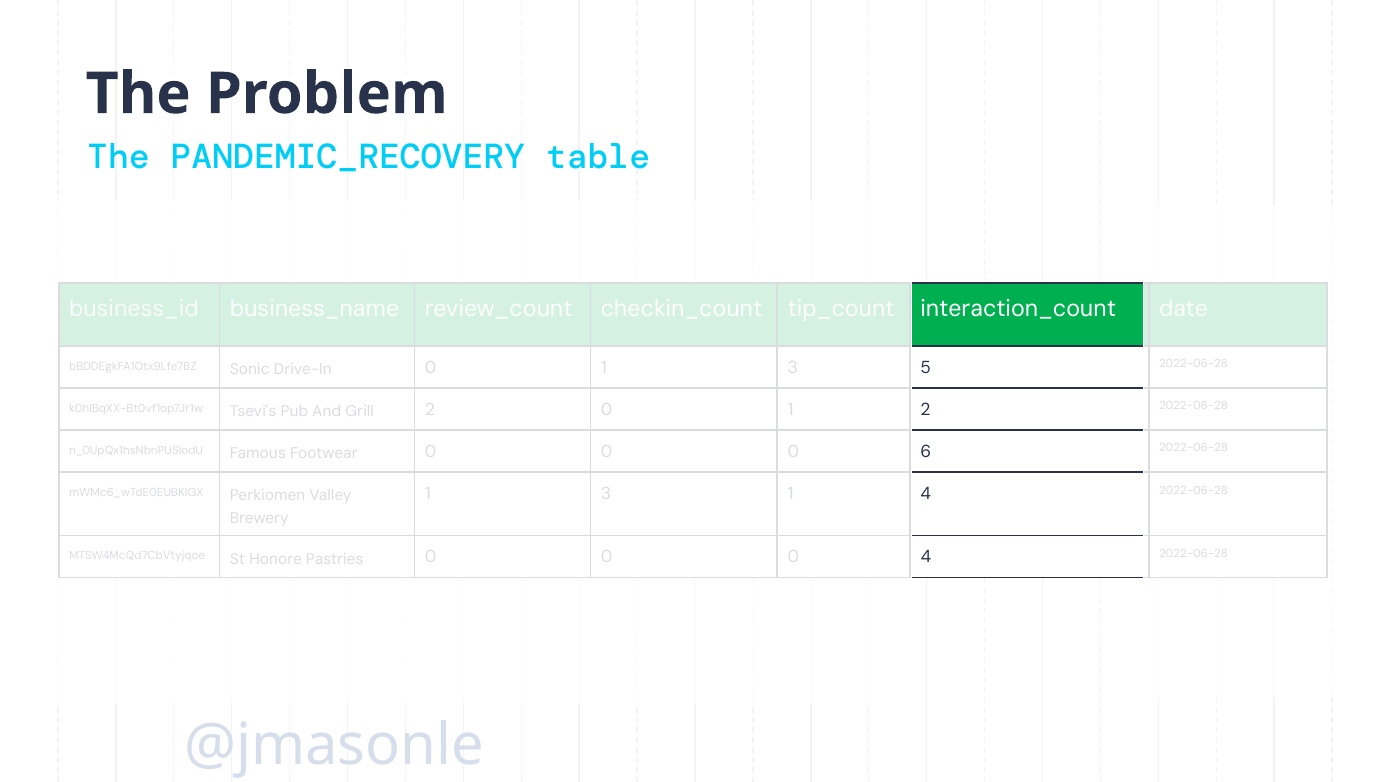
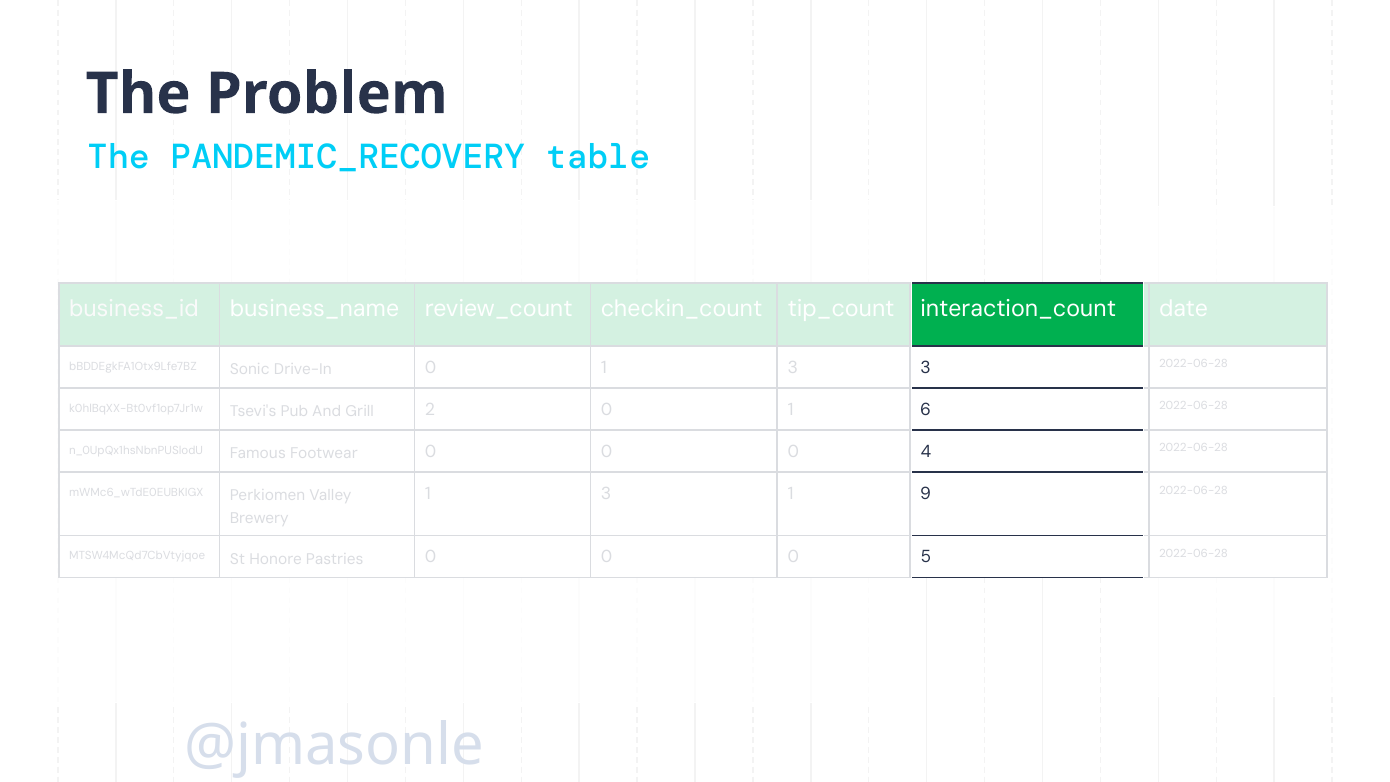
5: 5 -> 3 (926, 367)
2: 2 -> 6 (926, 410)
6: 6 -> 4 (926, 452)
4: 4 -> 9 (926, 494)
4: 4 -> 5 (926, 557)
